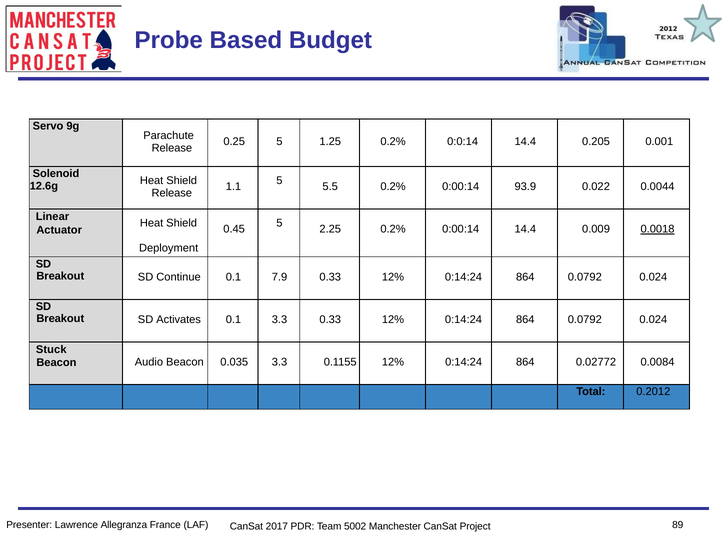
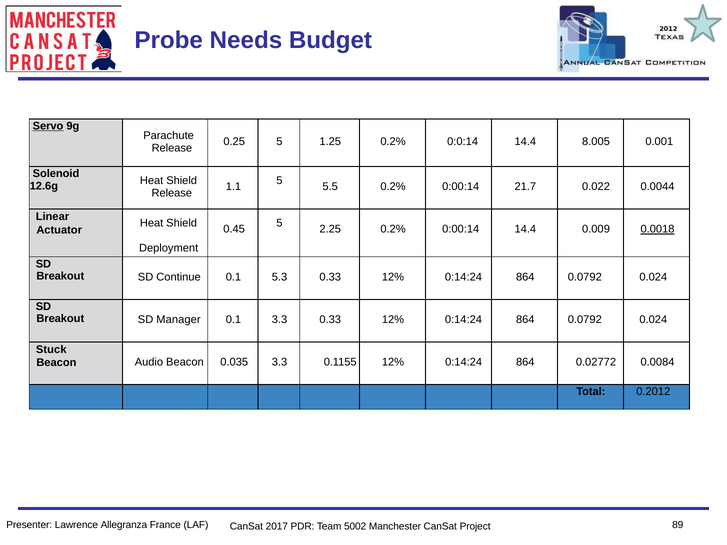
Based: Based -> Needs (246, 40)
Servo underline: none -> present (48, 126)
0.205: 0.205 -> 8.005 (596, 142)
93.9: 93.9 -> 21.7 (525, 187)
7.9: 7.9 -> 5.3 (279, 277)
Activates: Activates -> Manager (178, 320)
